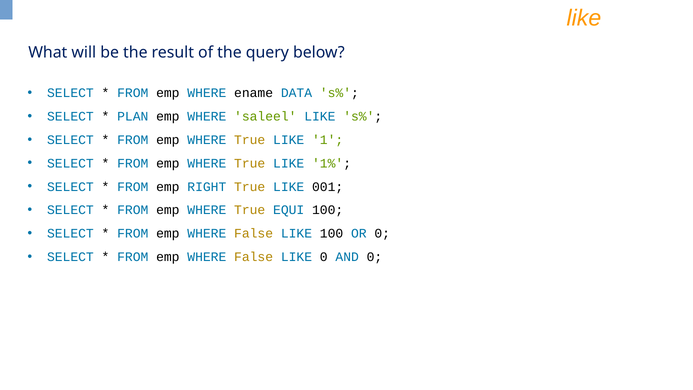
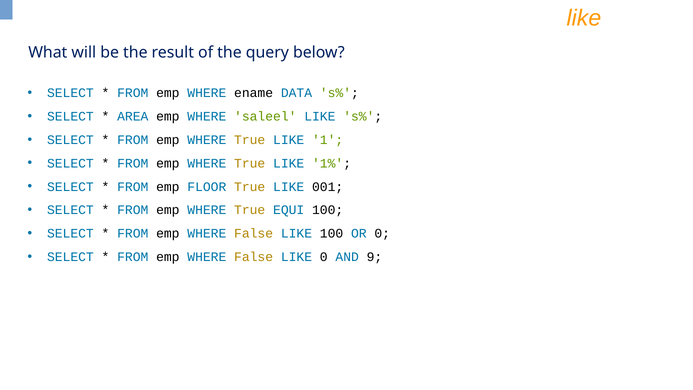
PLAN: PLAN -> AREA (133, 117)
RIGHT: RIGHT -> FLOOR (207, 187)
AND 0: 0 -> 9 (374, 257)
